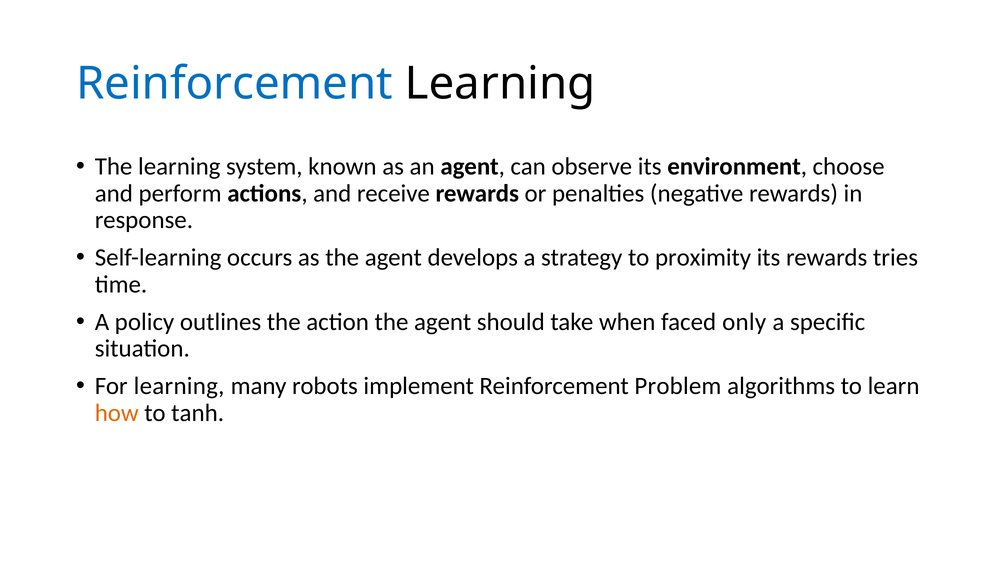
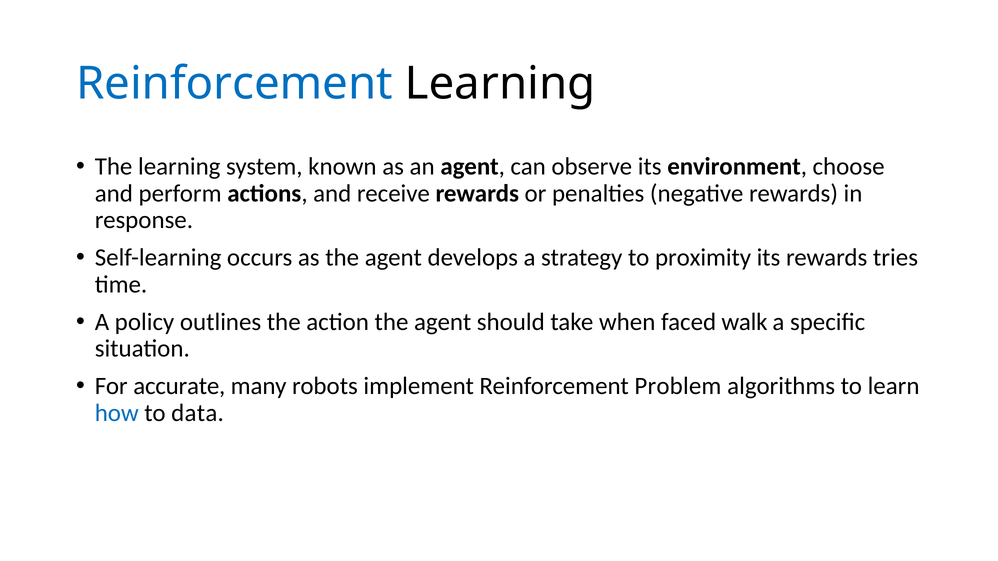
only: only -> walk (744, 322)
For learning: learning -> accurate (179, 386)
how colour: orange -> blue (117, 413)
tanh: tanh -> data (198, 413)
